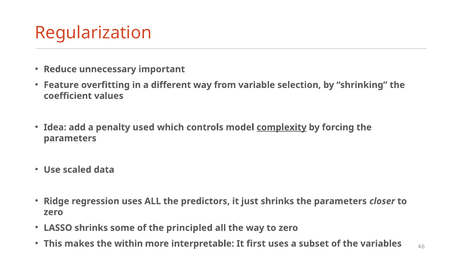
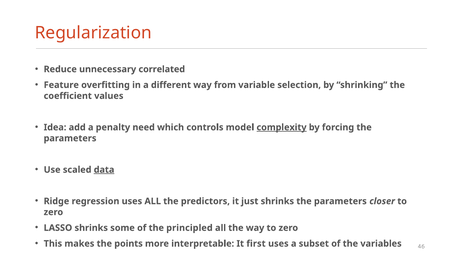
important: important -> correlated (162, 69)
used: used -> need (144, 127)
data underline: none -> present (104, 170)
within: within -> points (129, 243)
